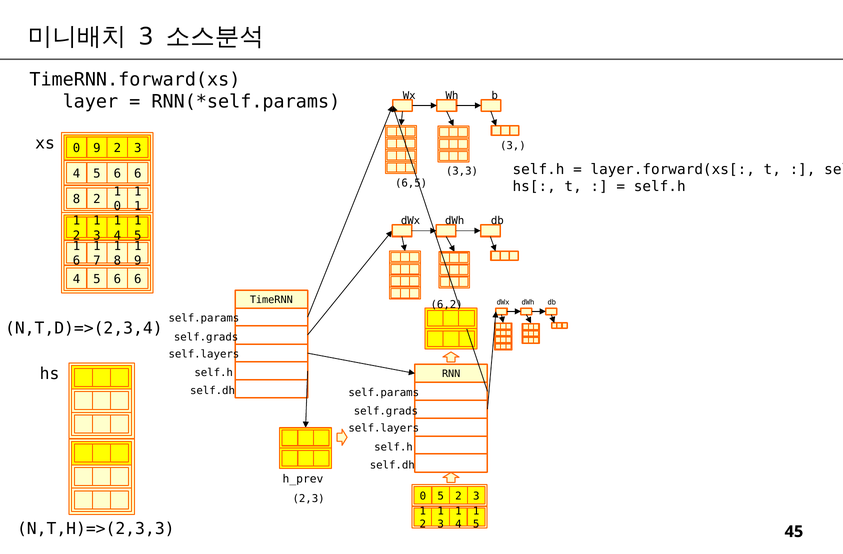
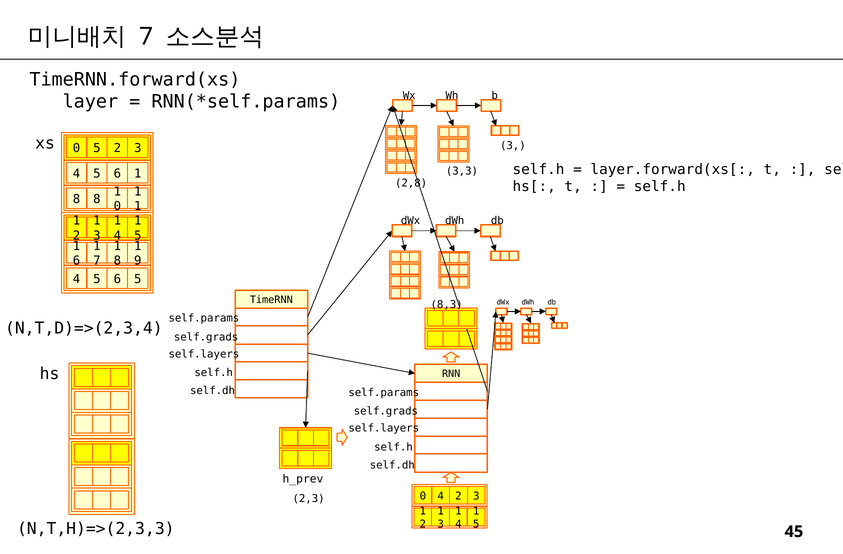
3: 3 -> 7 (146, 37)
0 9: 9 -> 5 (97, 148)
6: 6 -> 1 (138, 173)
6,5: 6,5 -> 2,8 (411, 183)
8 2: 2 -> 8 (97, 199)
6: 6 -> 5 (138, 279)
6,2: 6,2 -> 8,3 (447, 305)
0 5: 5 -> 4 (441, 496)
